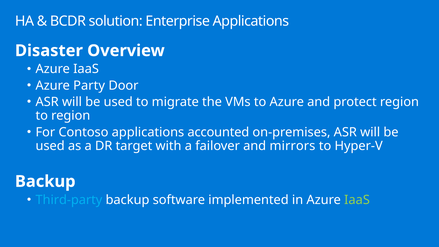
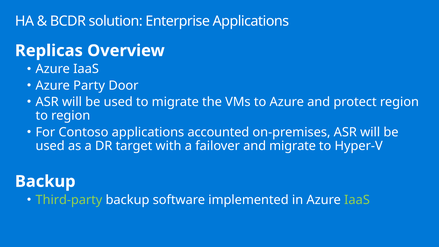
Disaster: Disaster -> Replicas (49, 51)
and mirrors: mirrors -> migrate (293, 146)
Third-party colour: light blue -> light green (69, 200)
